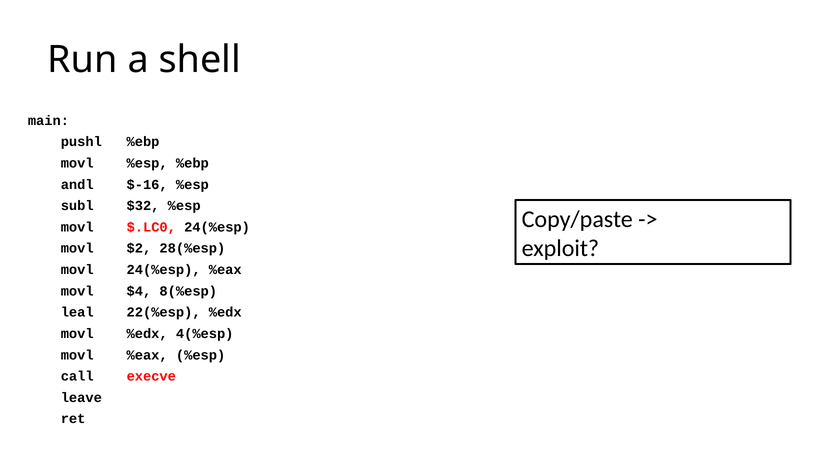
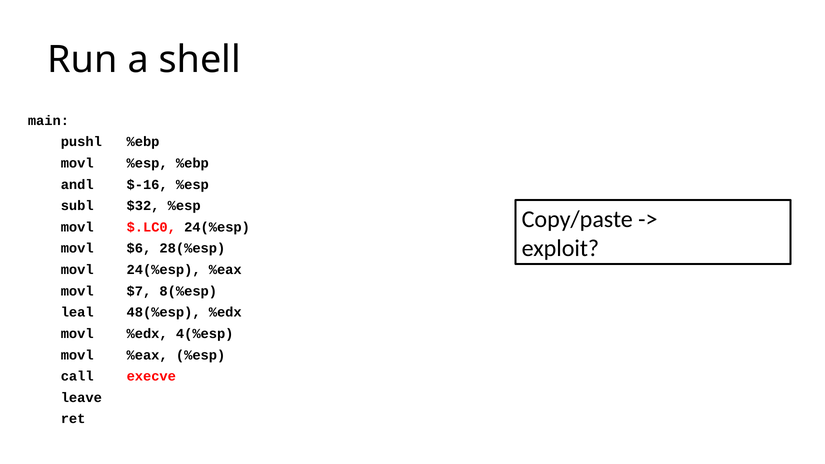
$2: $2 -> $6 (139, 248)
$4: $4 -> $7 (139, 291)
22(%esp: 22(%esp -> 48(%esp (164, 312)
